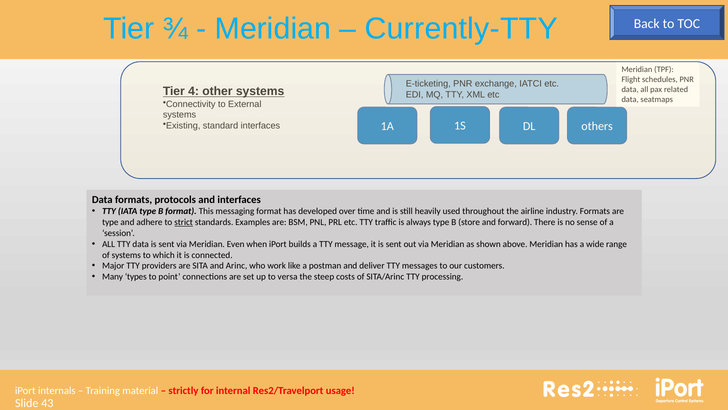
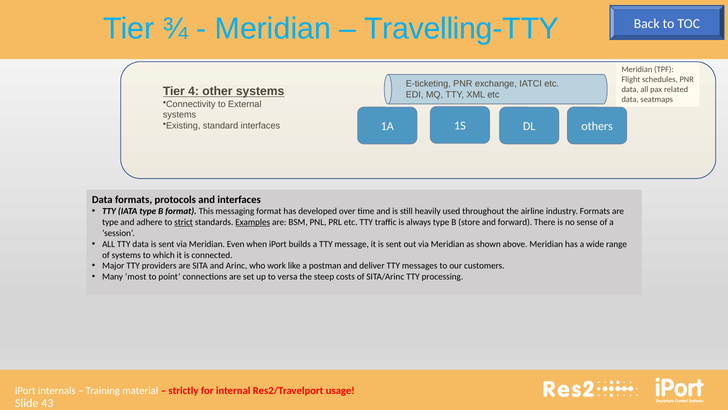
Currently-TTY: Currently-TTY -> Travelling-TTY (462, 29)
Examples underline: none -> present (253, 222)
types: types -> most (136, 277)
